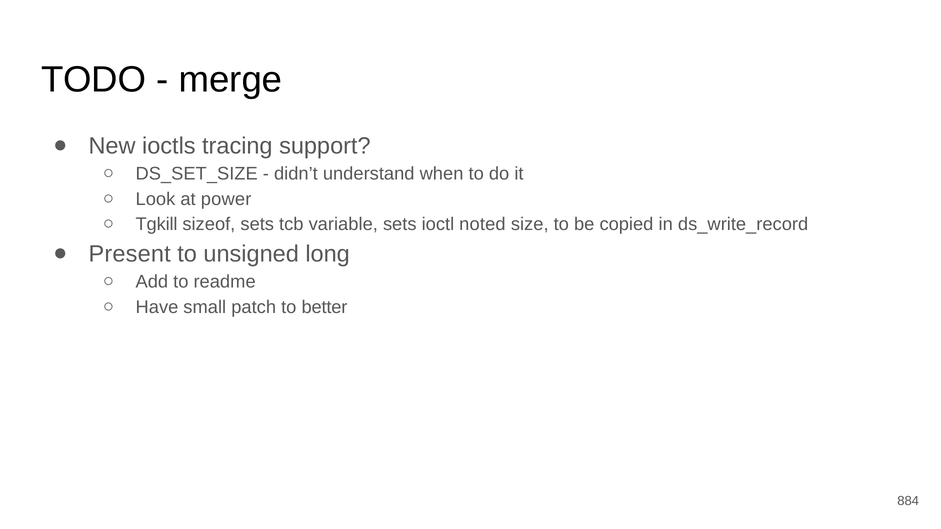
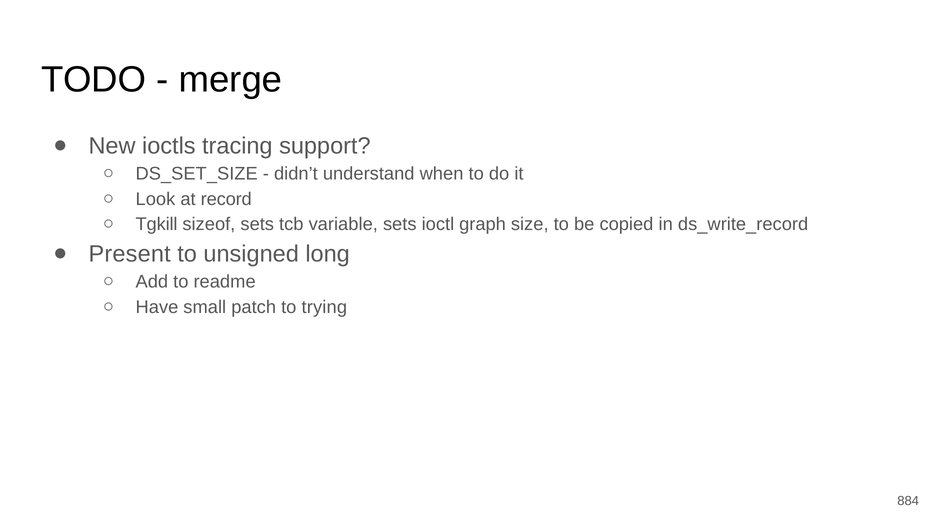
power: power -> record (226, 199)
noted: noted -> graph (483, 224)
better: better -> trying (324, 307)
